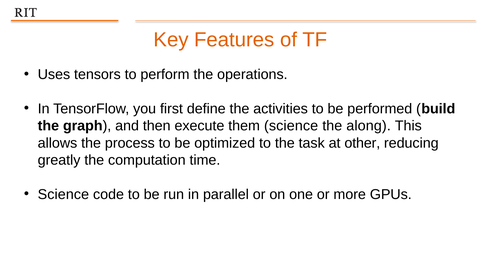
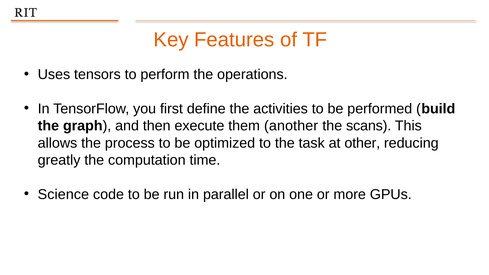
them science: science -> another (291, 126)
along: along -> scans (369, 126)
